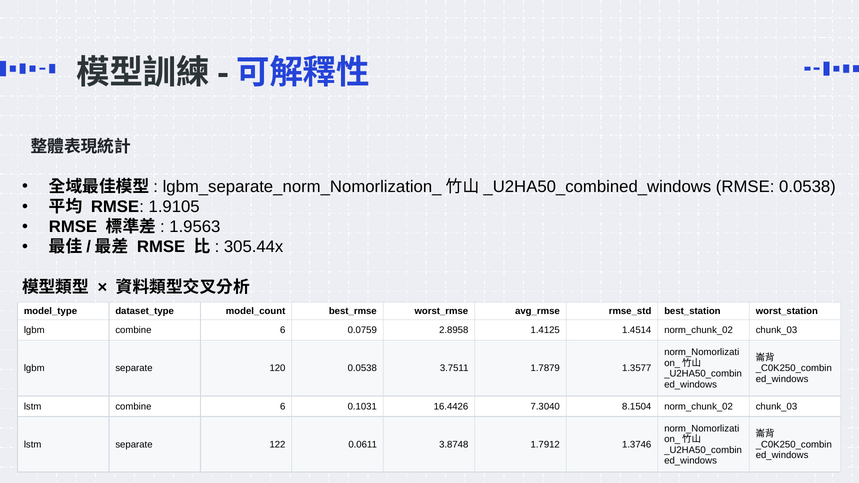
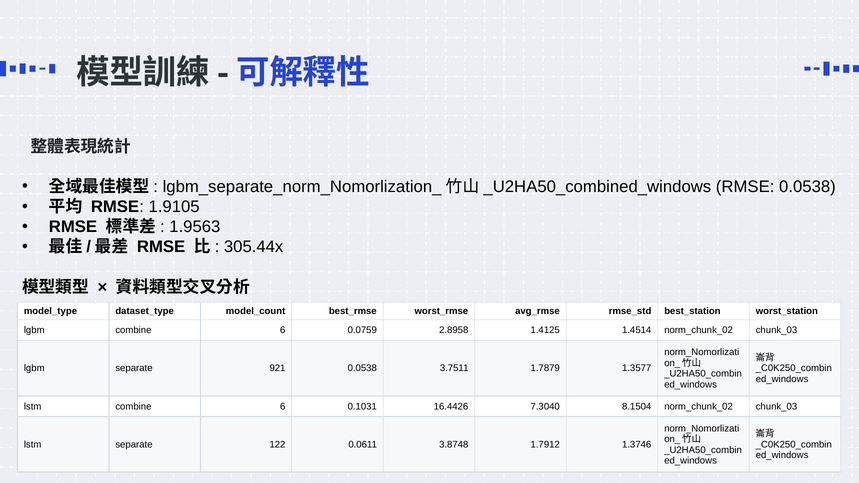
120: 120 -> 921 (277, 368)
